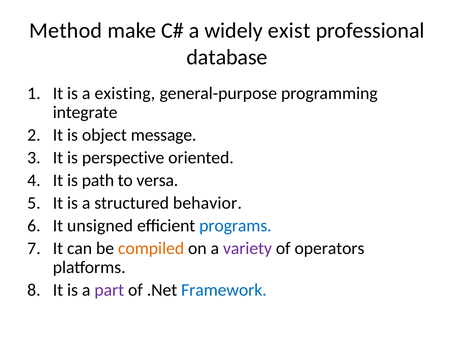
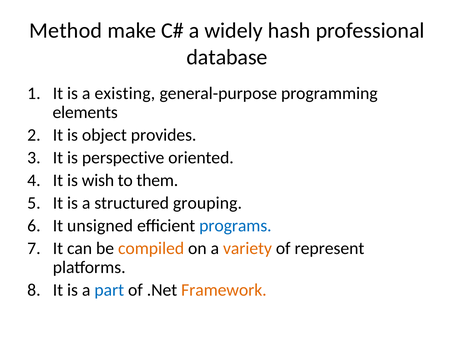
exist: exist -> hash (289, 31)
integrate: integrate -> elements (85, 113)
message: message -> provides (164, 135)
path: path -> wish (98, 181)
versa: versa -> them (157, 181)
behavior: behavior -> grouping (207, 203)
variety colour: purple -> orange (247, 249)
operators: operators -> represent (329, 249)
part colour: purple -> blue (109, 291)
Framework colour: blue -> orange (224, 291)
